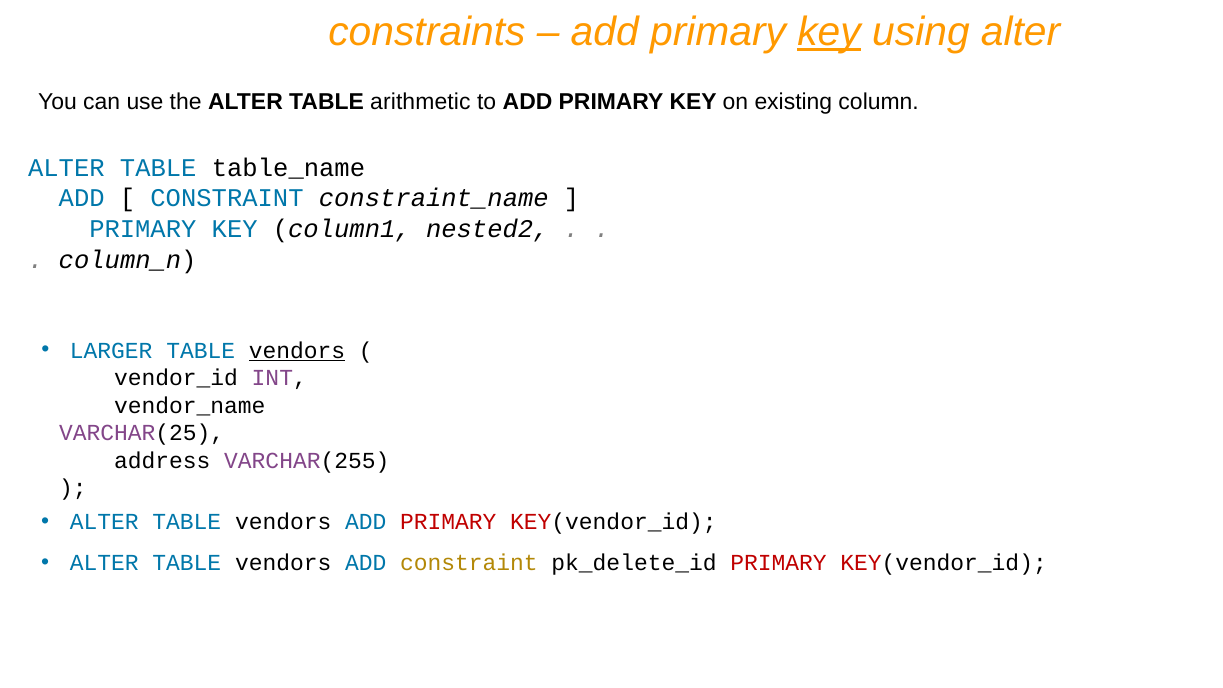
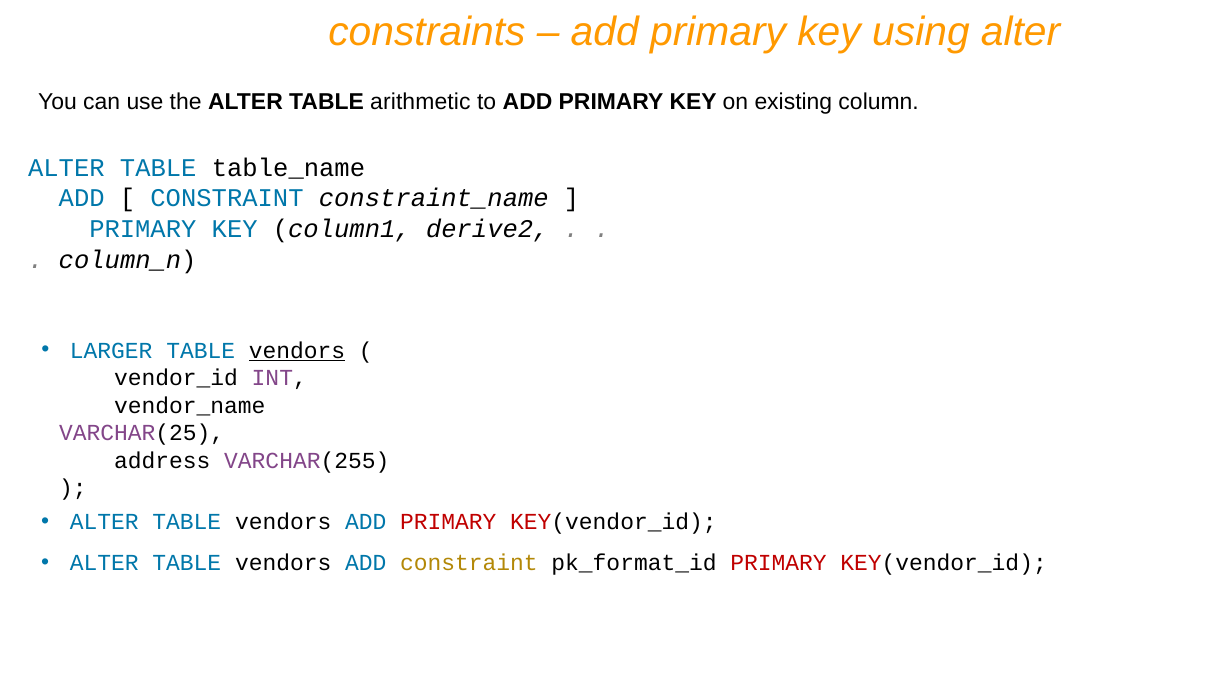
key underline: present -> none (829, 32)
nested2: nested2 -> derive2 (487, 229)
pk_delete_id: pk_delete_id -> pk_format_id (634, 563)
